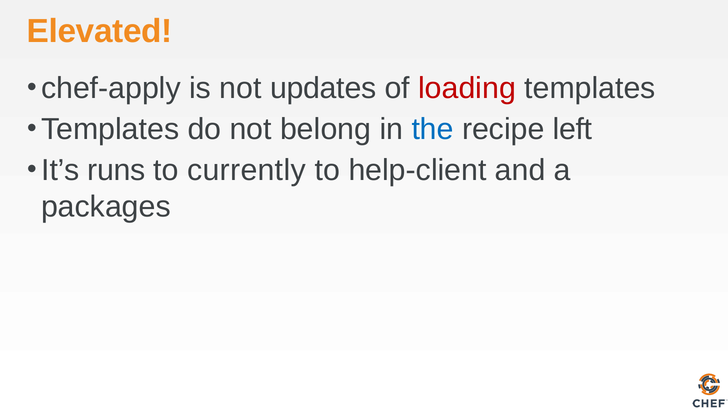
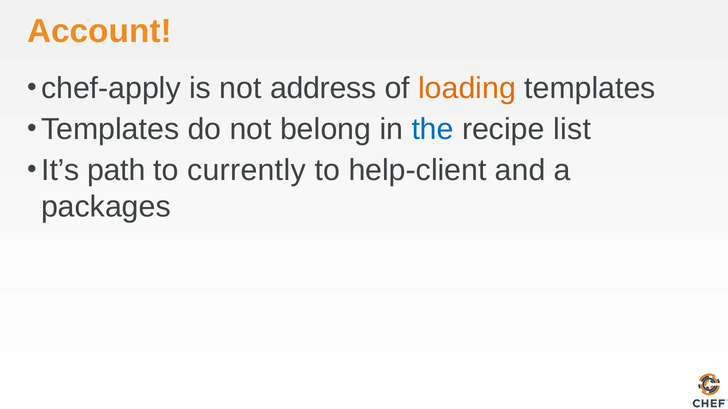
Elevated: Elevated -> Account (100, 31)
updates: updates -> address (323, 89)
loading colour: red -> orange (467, 89)
left: left -> list (572, 130)
runs: runs -> path (116, 170)
